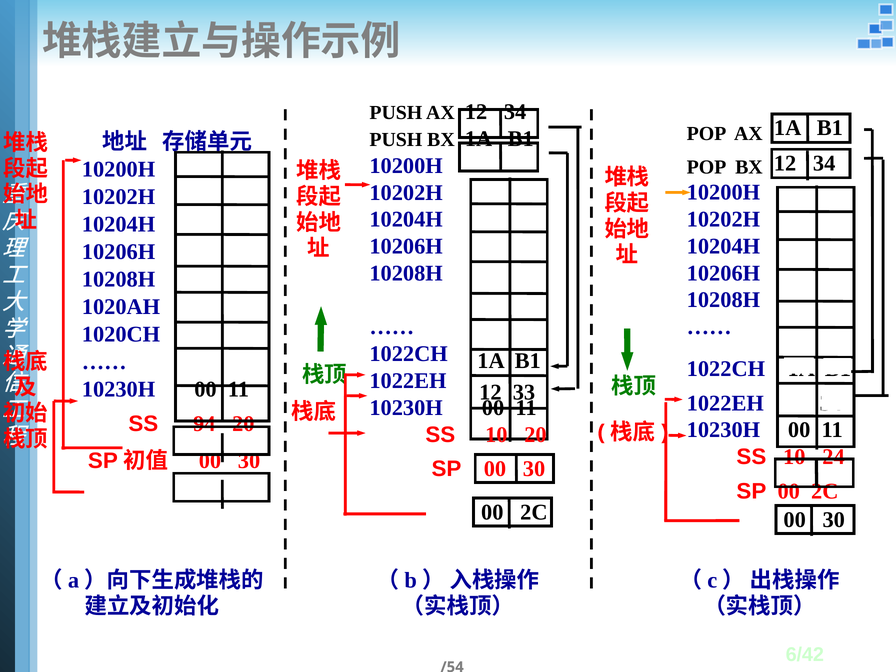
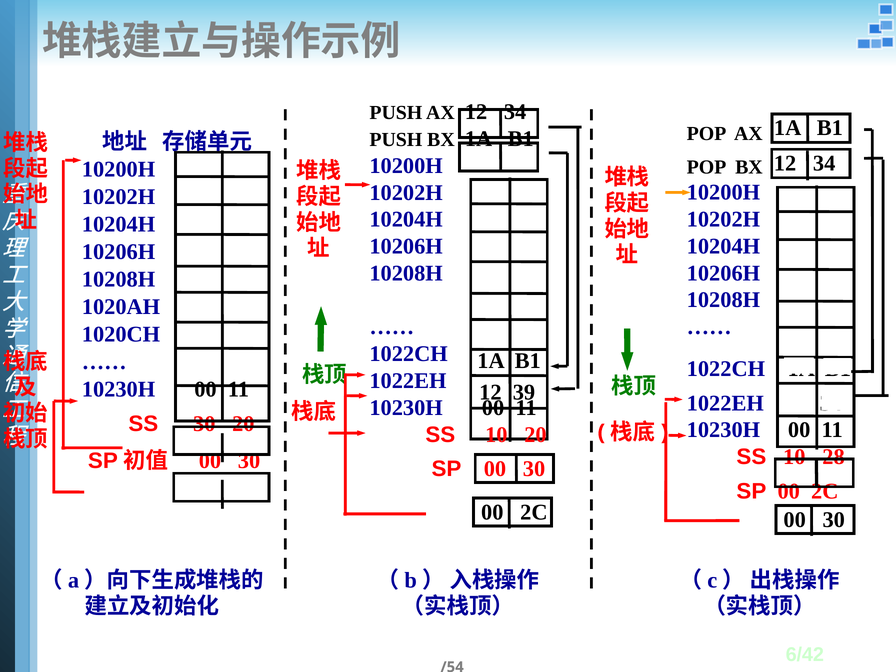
33: 33 -> 39 (524, 392)
SS 94: 94 -> 30 (204, 424)
24: 24 -> 28 (834, 457)
